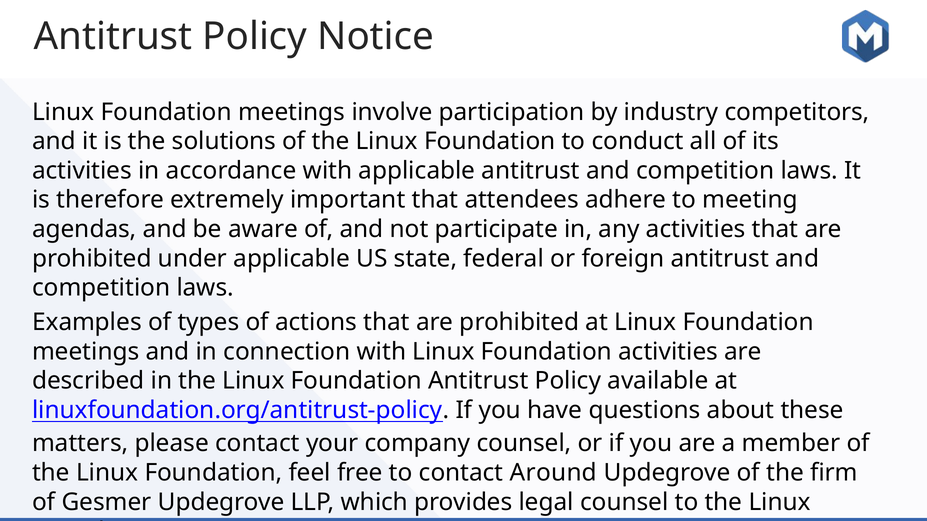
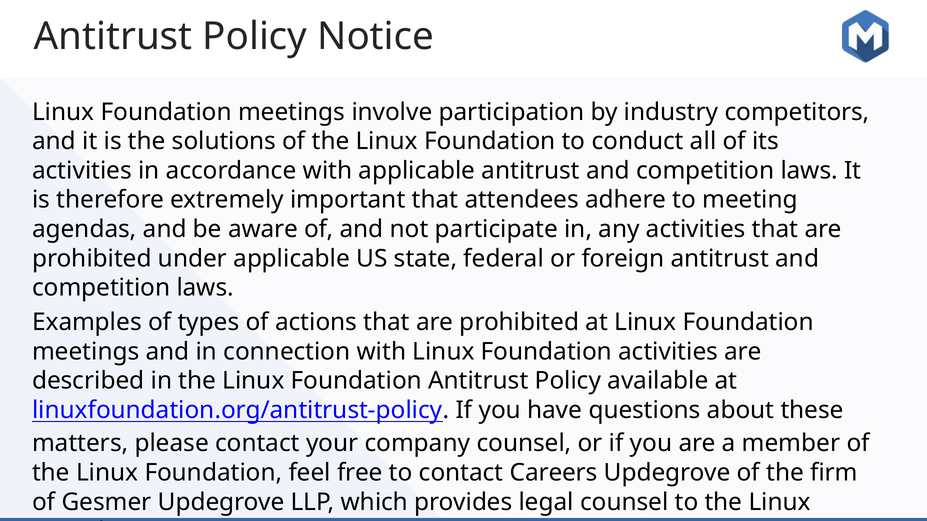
Around: Around -> Careers (554, 473)
